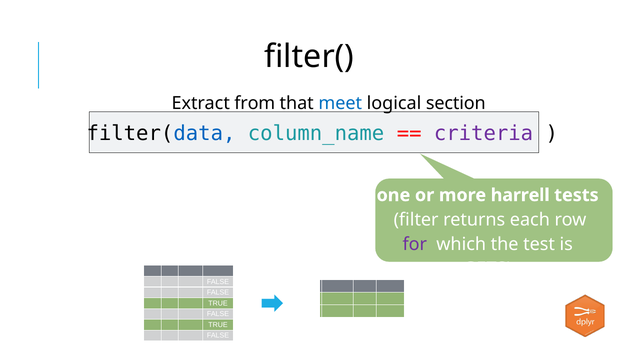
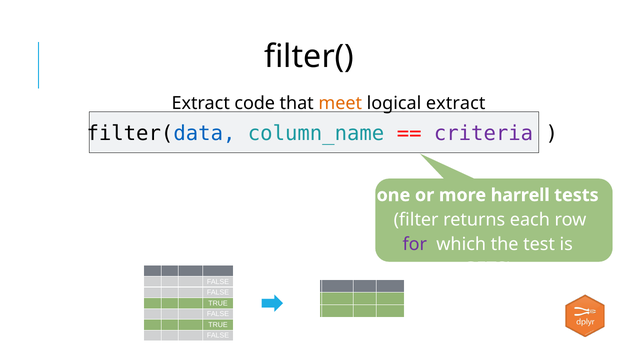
from: from -> code (255, 103)
meet colour: blue -> orange (340, 103)
logical section: section -> extract (456, 103)
